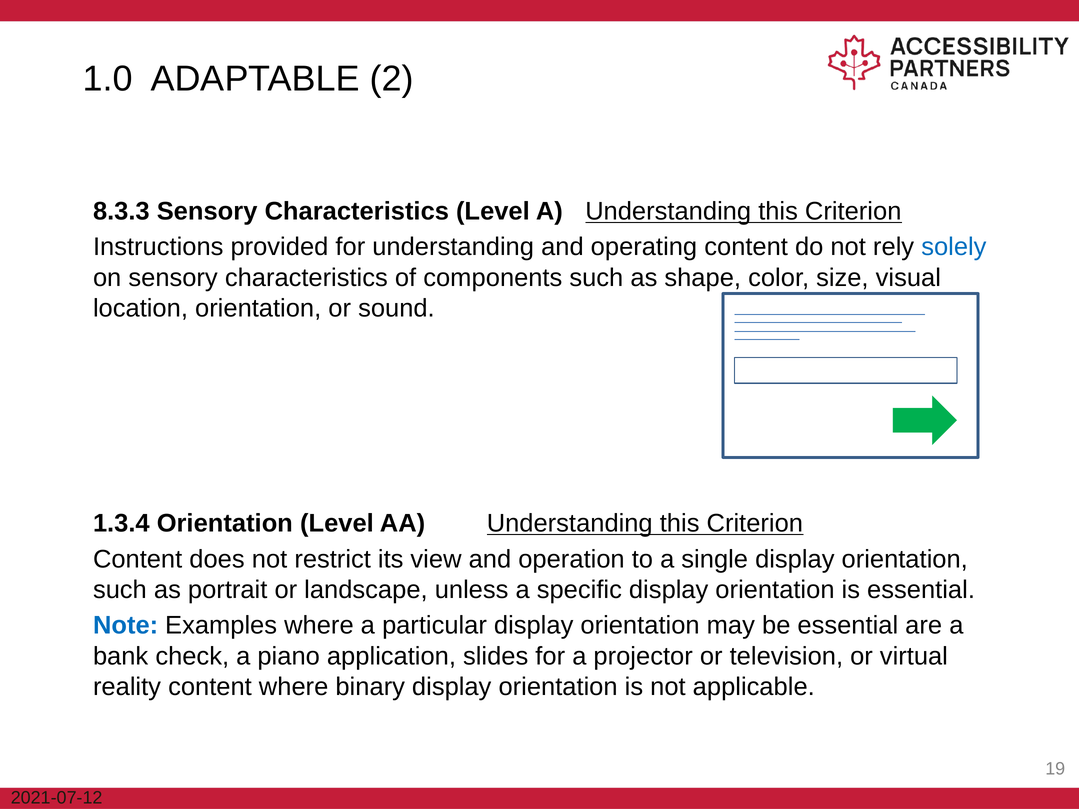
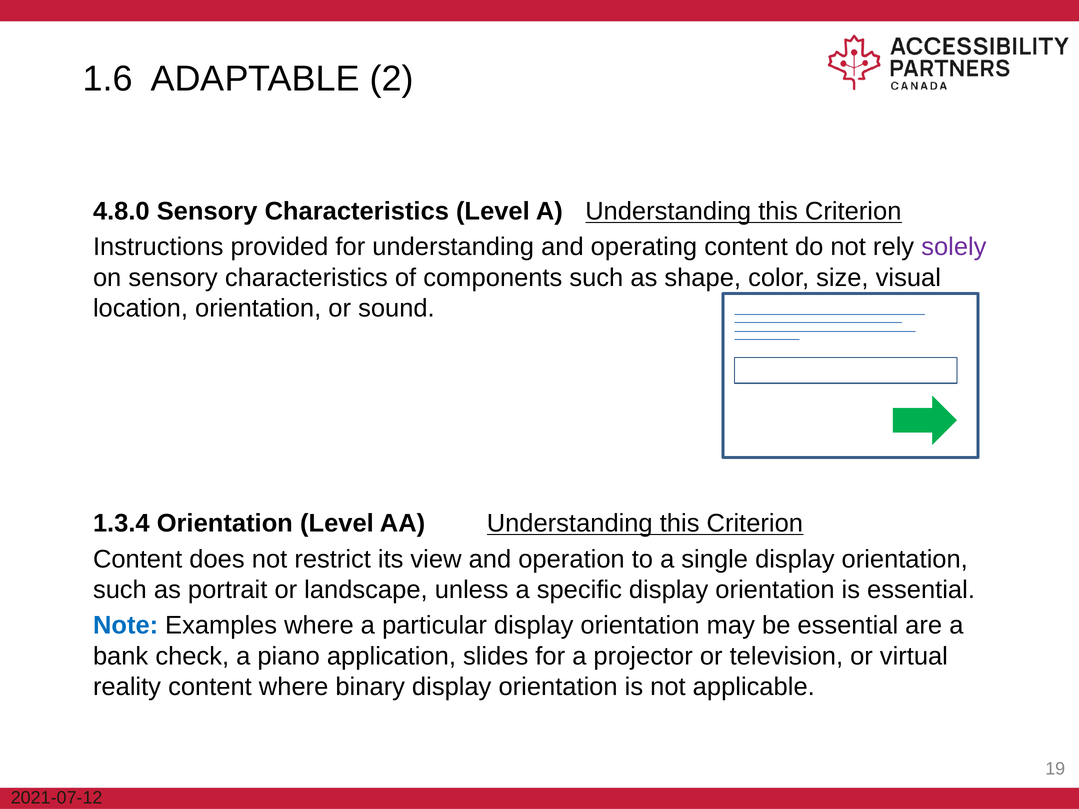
1.0: 1.0 -> 1.6 (108, 79)
8.3.3: 8.3.3 -> 4.8.0 (121, 211)
solely colour: blue -> purple (954, 247)
